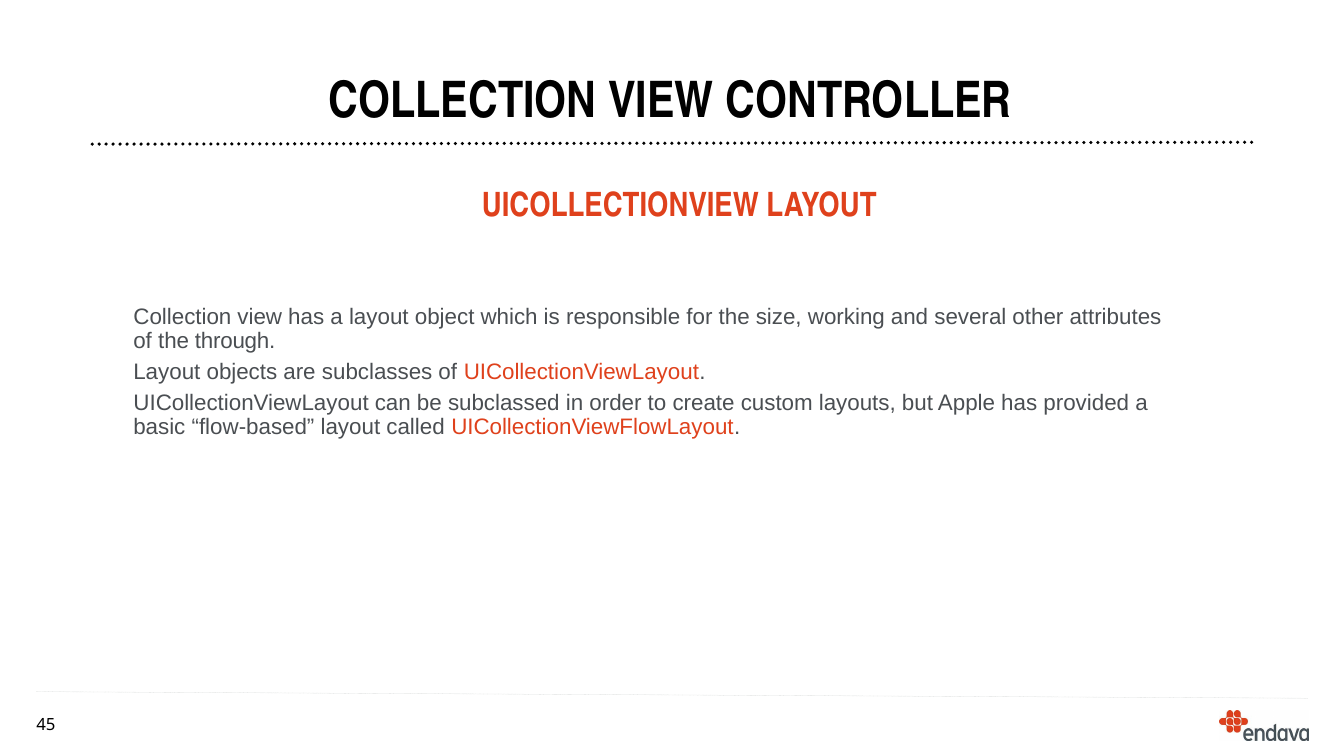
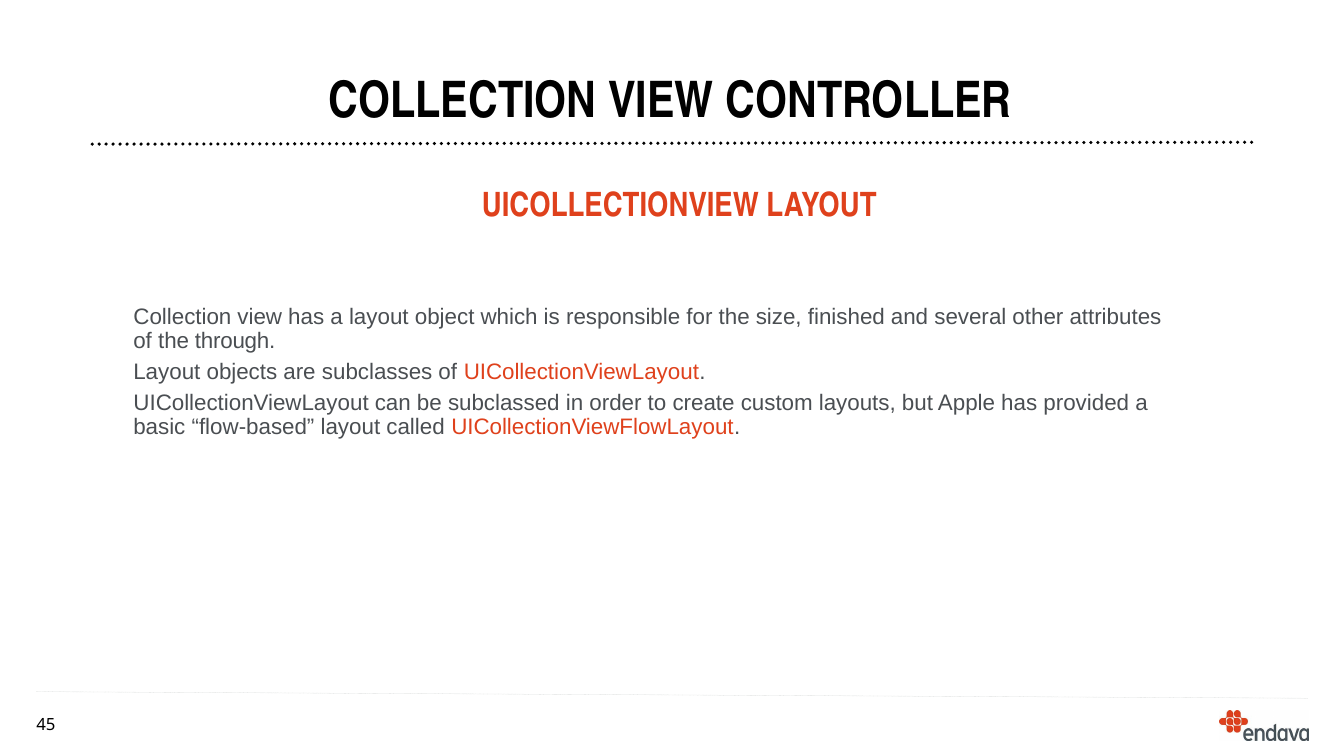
working: working -> finished (846, 317)
